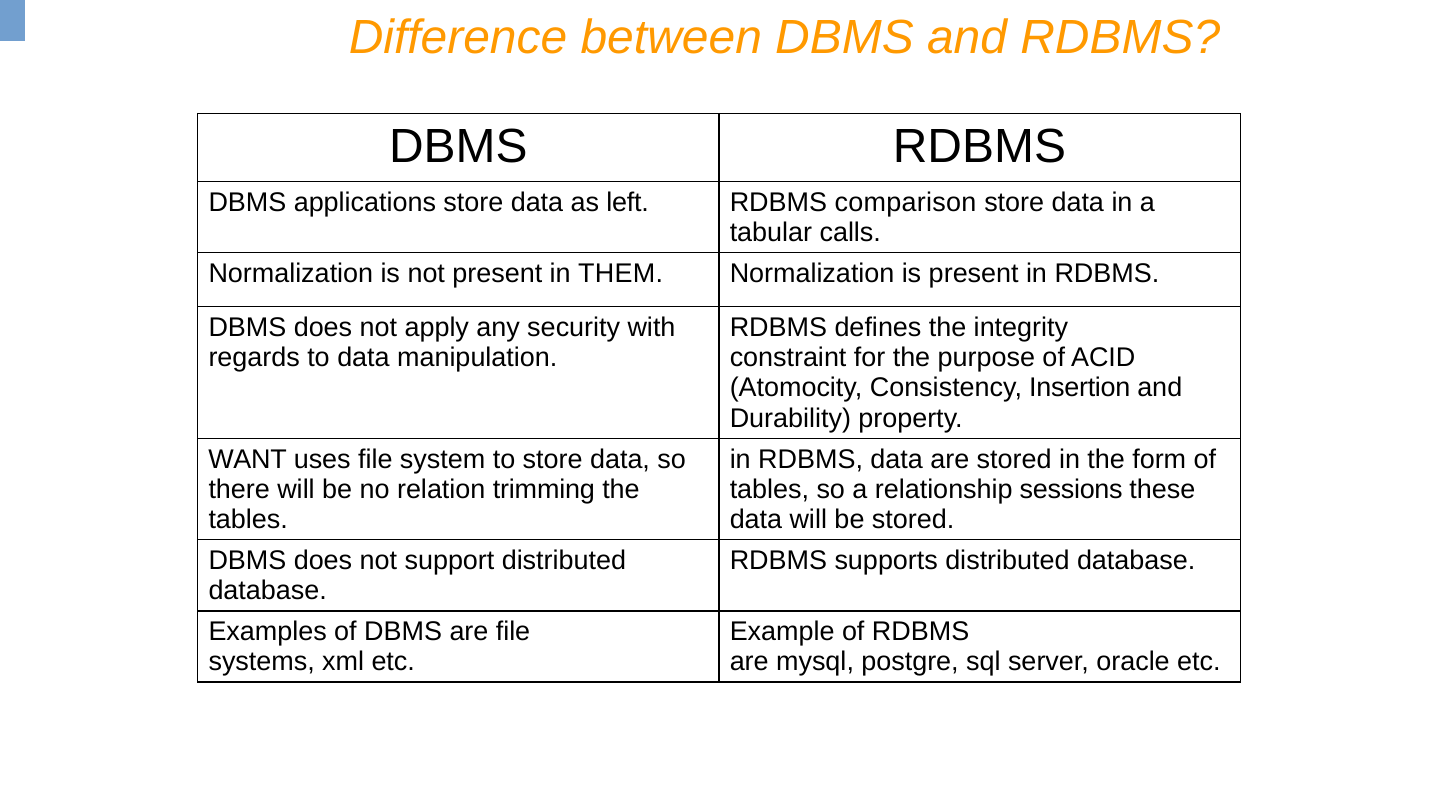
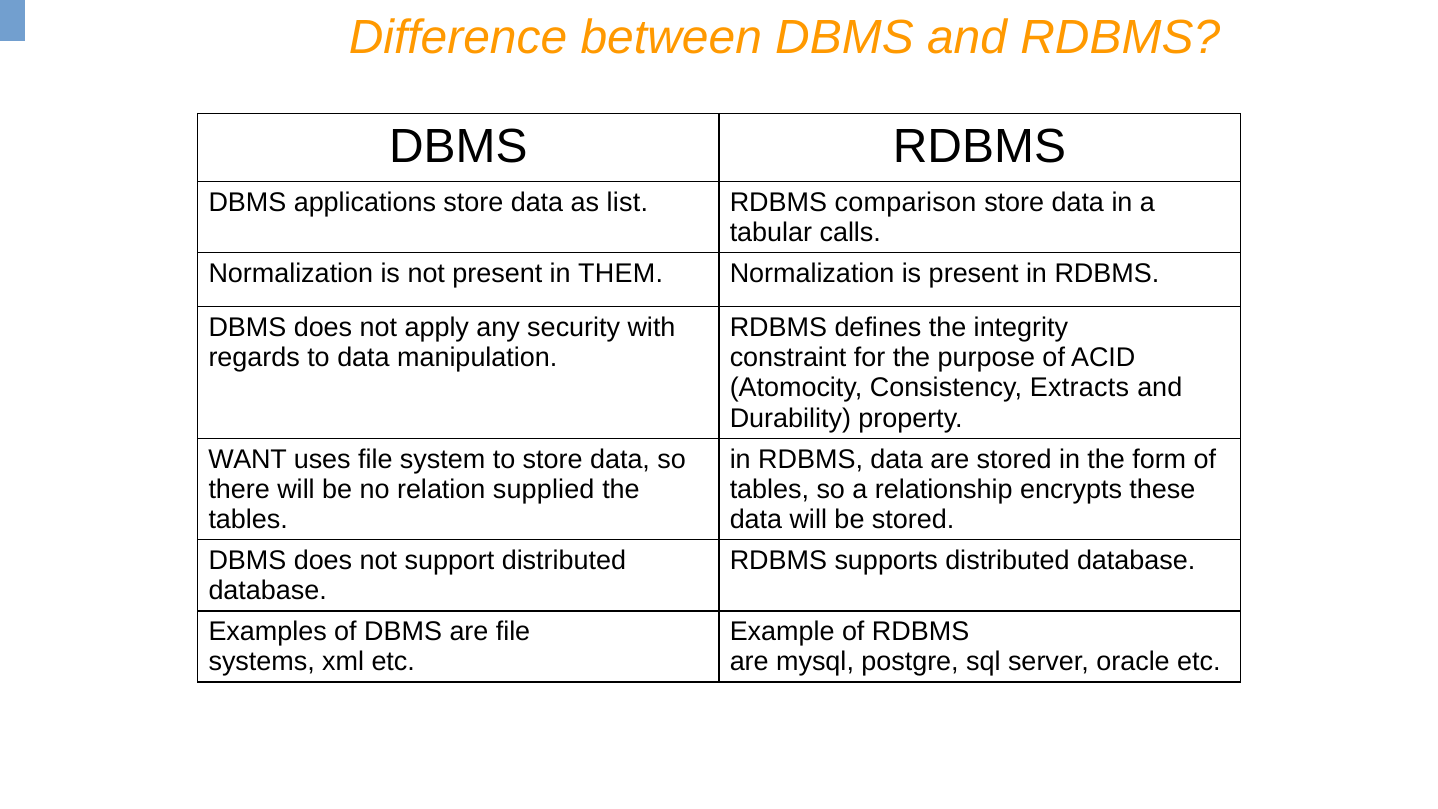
left: left -> list (627, 202)
Insertion: Insertion -> Extracts (1080, 388)
trimming: trimming -> supplied (544, 489)
sessions: sessions -> encrypts (1071, 489)
